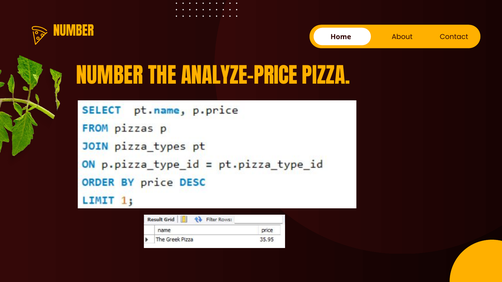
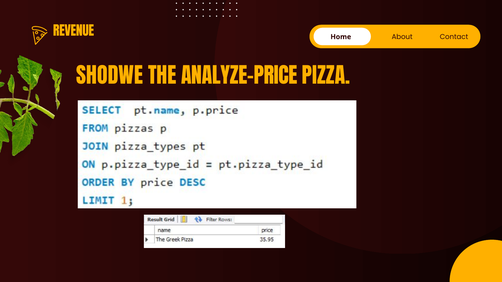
NUMBER: NUMBER -> REVENUE (74, 31)
NUMBER: NUMBER -> SHODWE (110, 77)
